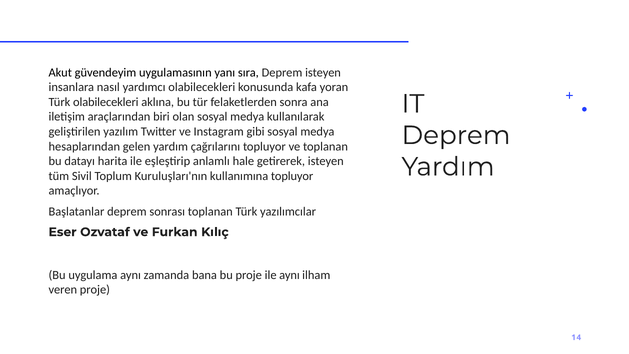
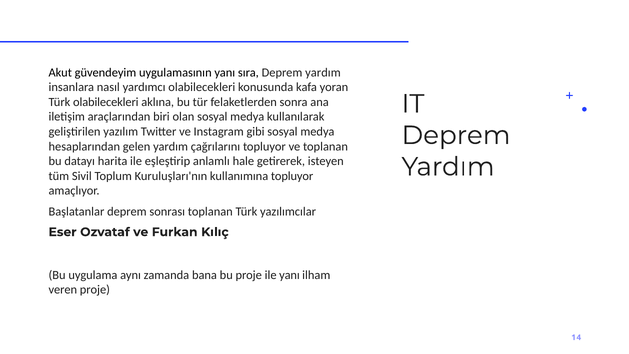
sıra Deprem isteyen: isteyen -> yardım (323, 73)
ile aynı: aynı -> yanı (289, 275)
